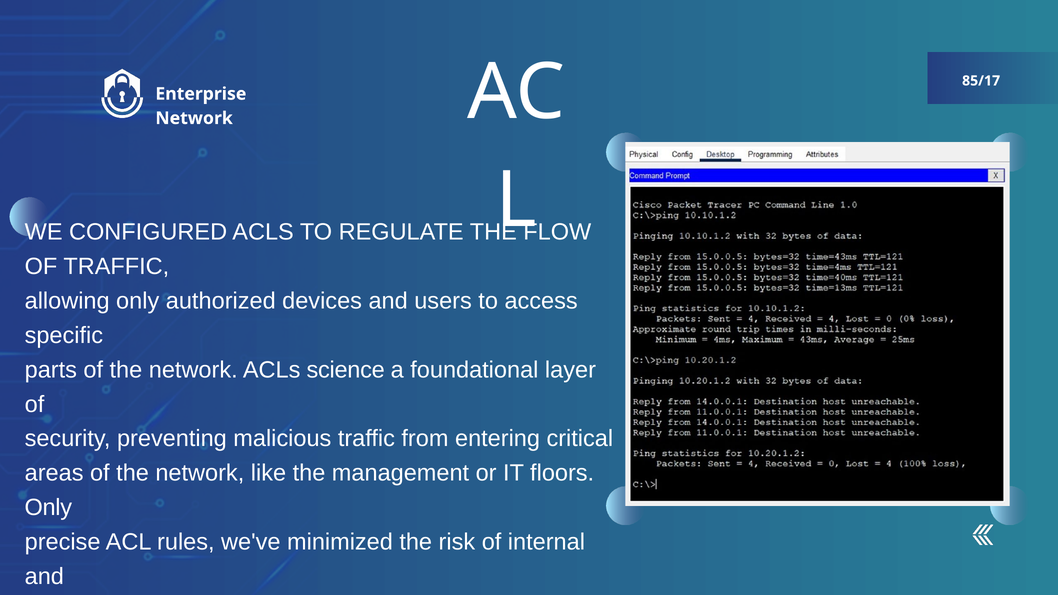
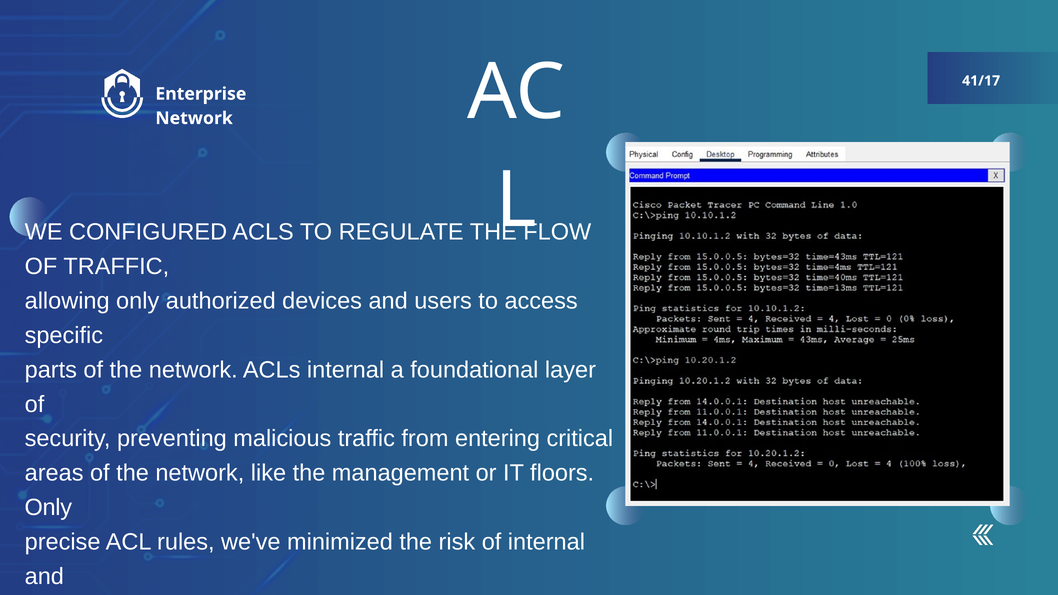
85/17: 85/17 -> 41/17 (981, 81)
ACLs science: science -> internal (346, 370)
